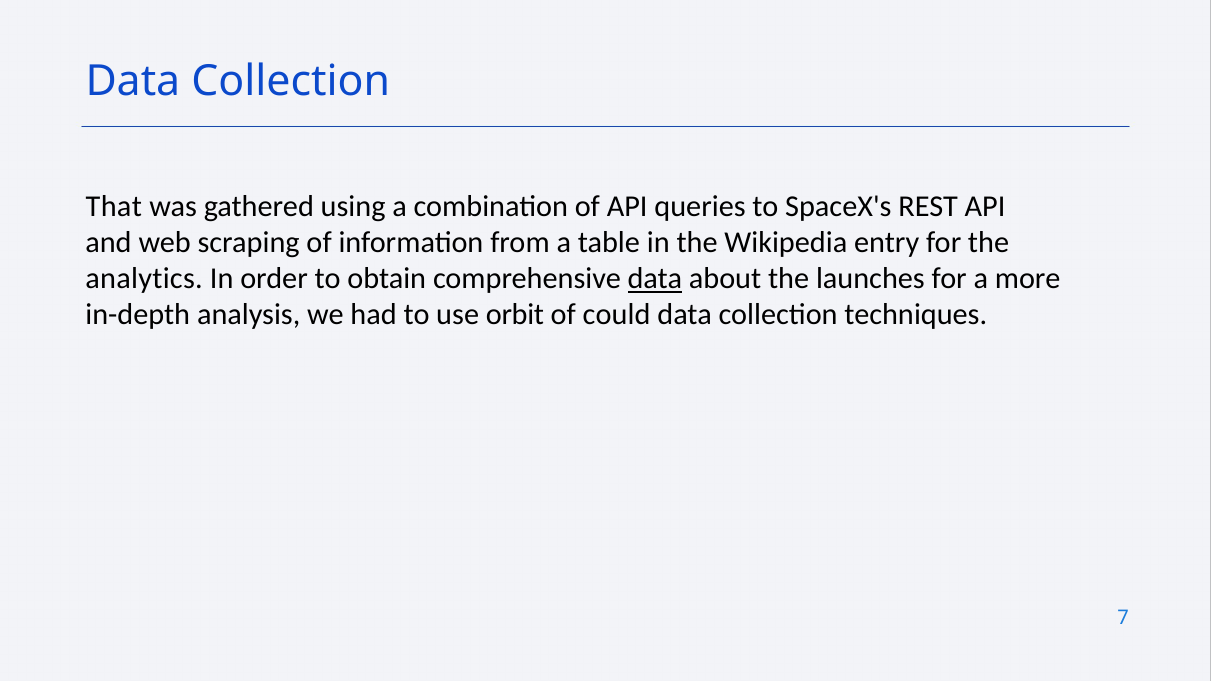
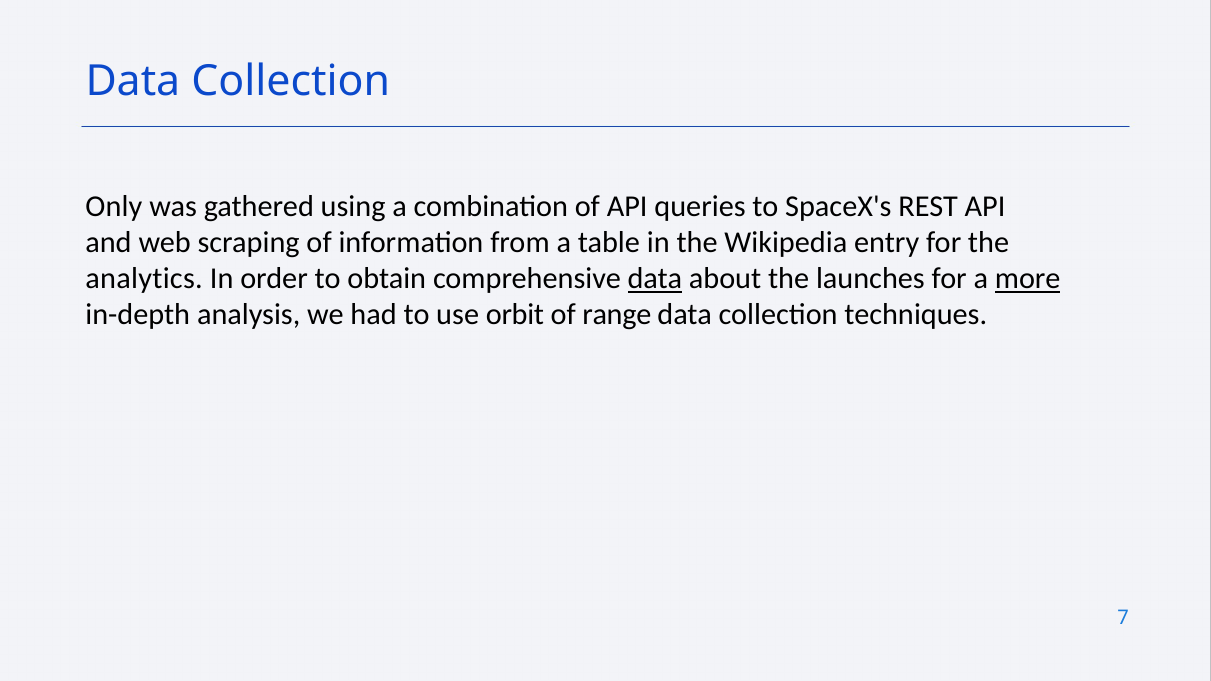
That: That -> Only (114, 206)
more underline: none -> present (1028, 279)
could: could -> range (617, 315)
